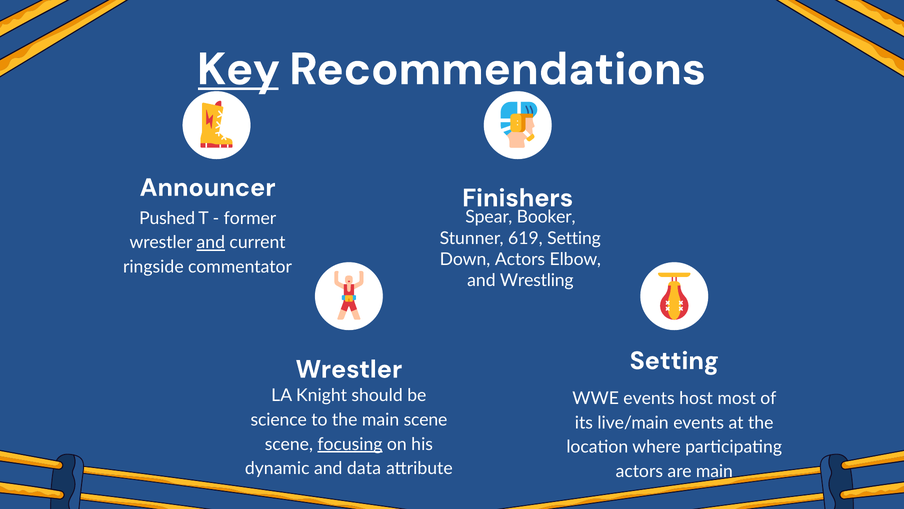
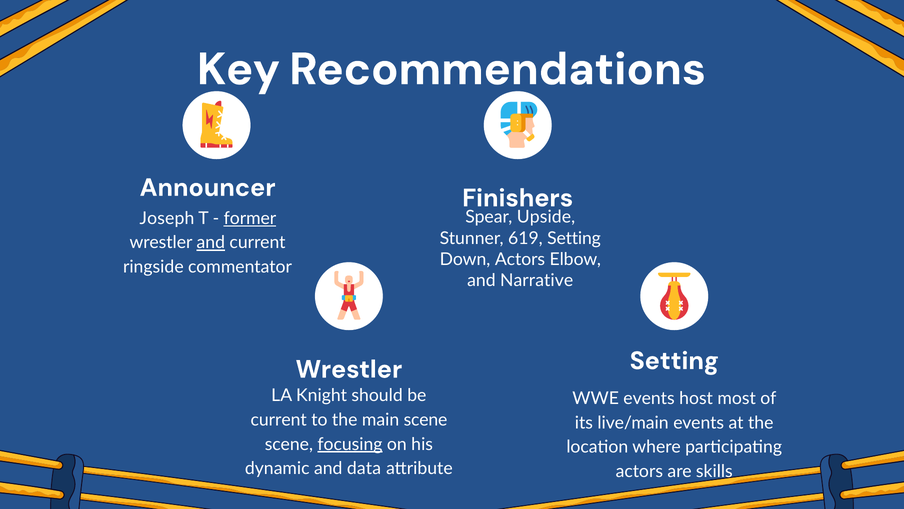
Key underline: present -> none (238, 69)
Booker: Booker -> Upside (546, 217)
Pushed: Pushed -> Joseph (167, 218)
former underline: none -> present (250, 218)
Wrestling: Wrestling -> Narrative (537, 280)
science: science -> current (279, 420)
are main: main -> skills (714, 471)
